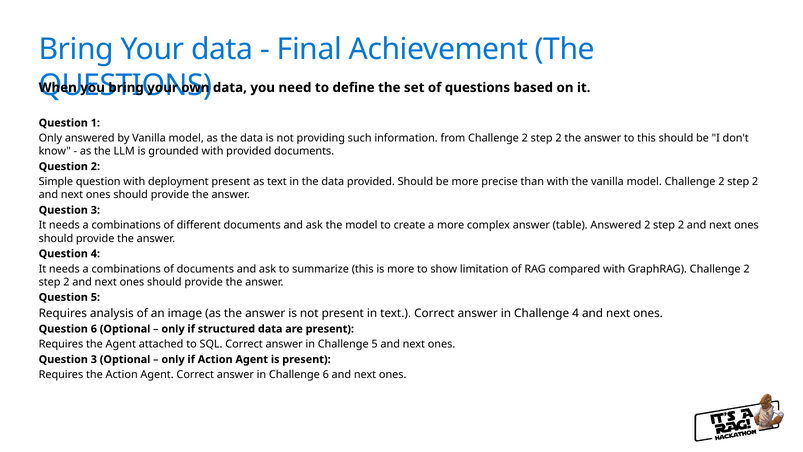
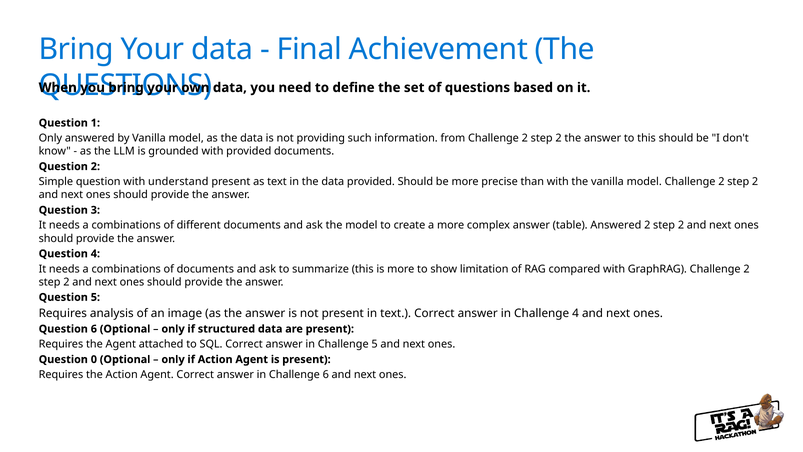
deployment: deployment -> understand (178, 182)
3: 3 -> 0 (94, 359)
